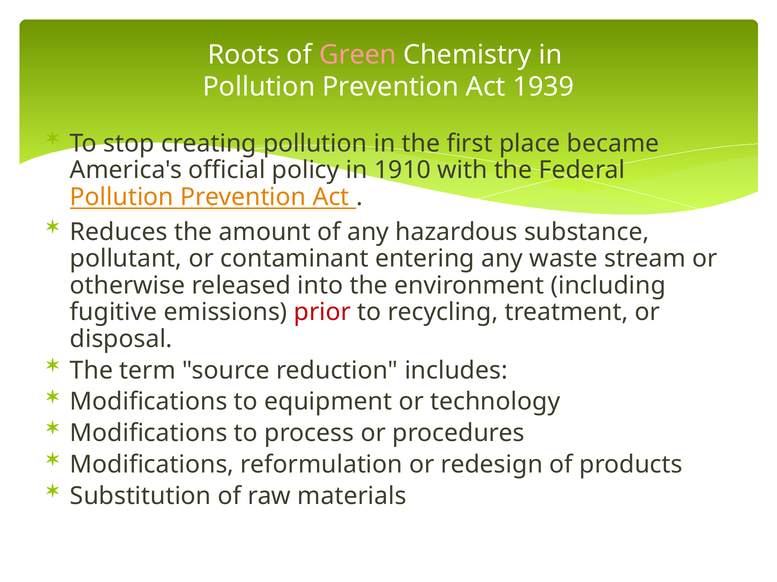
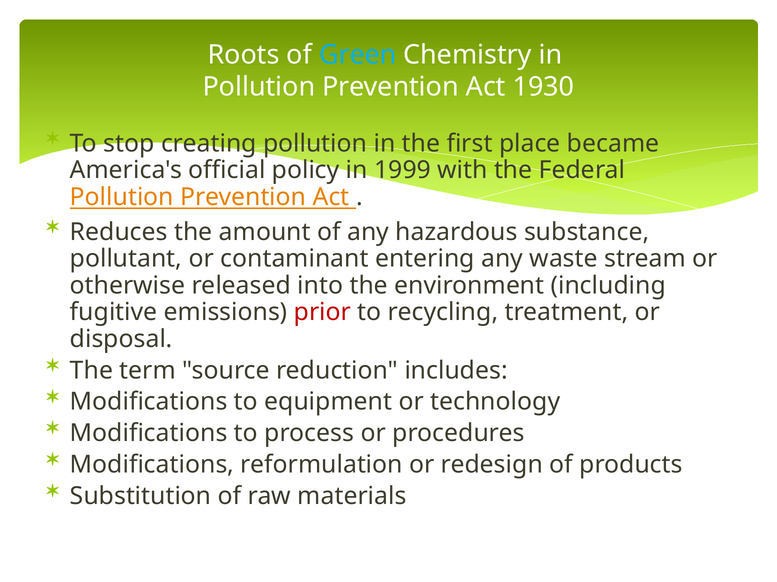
Green colour: pink -> light blue (358, 55)
1939: 1939 -> 1930 (543, 87)
1910: 1910 -> 1999 (403, 170)
